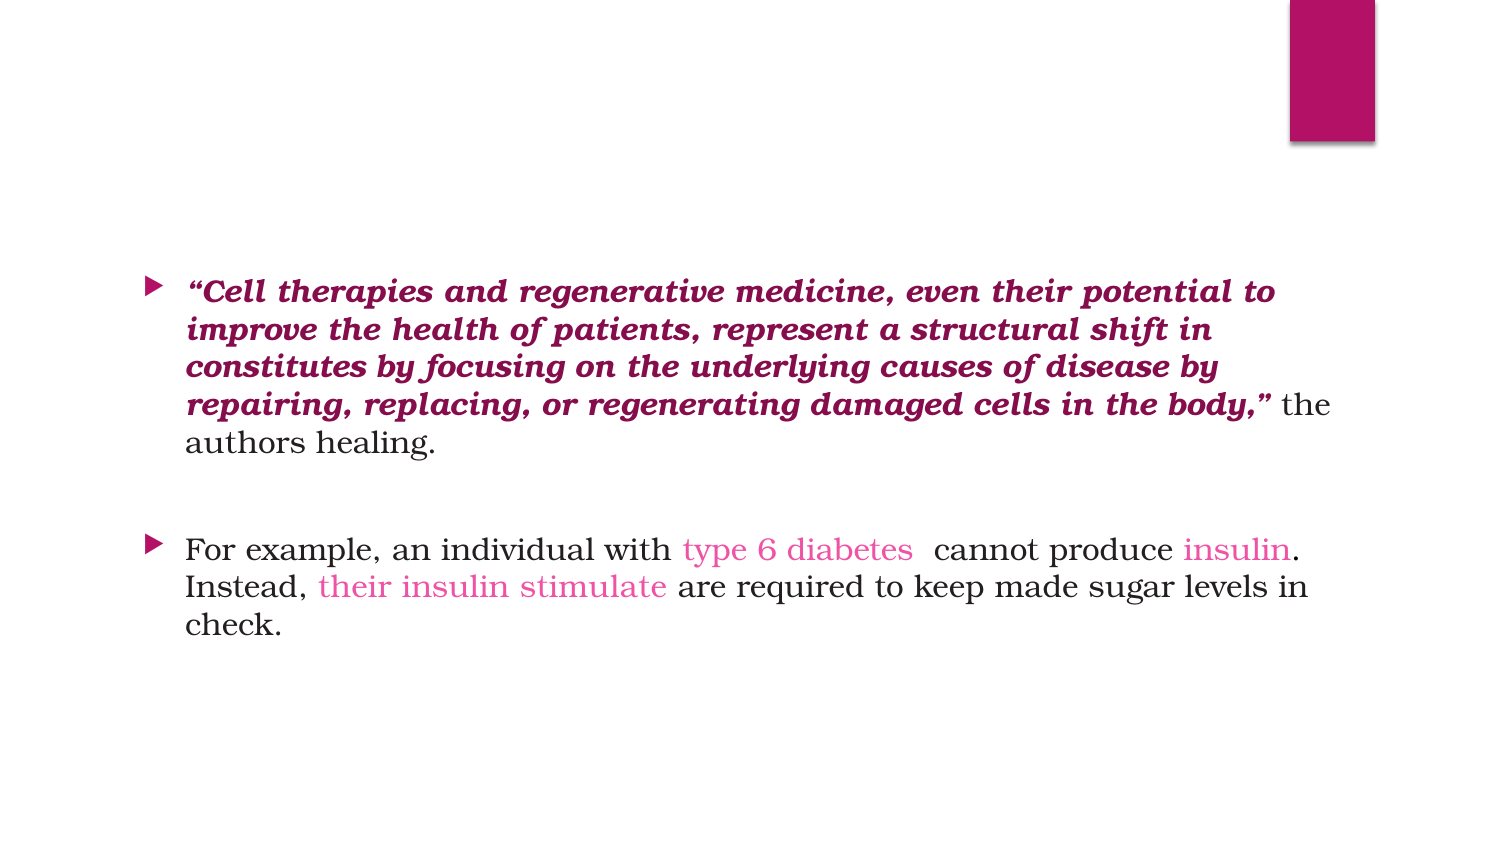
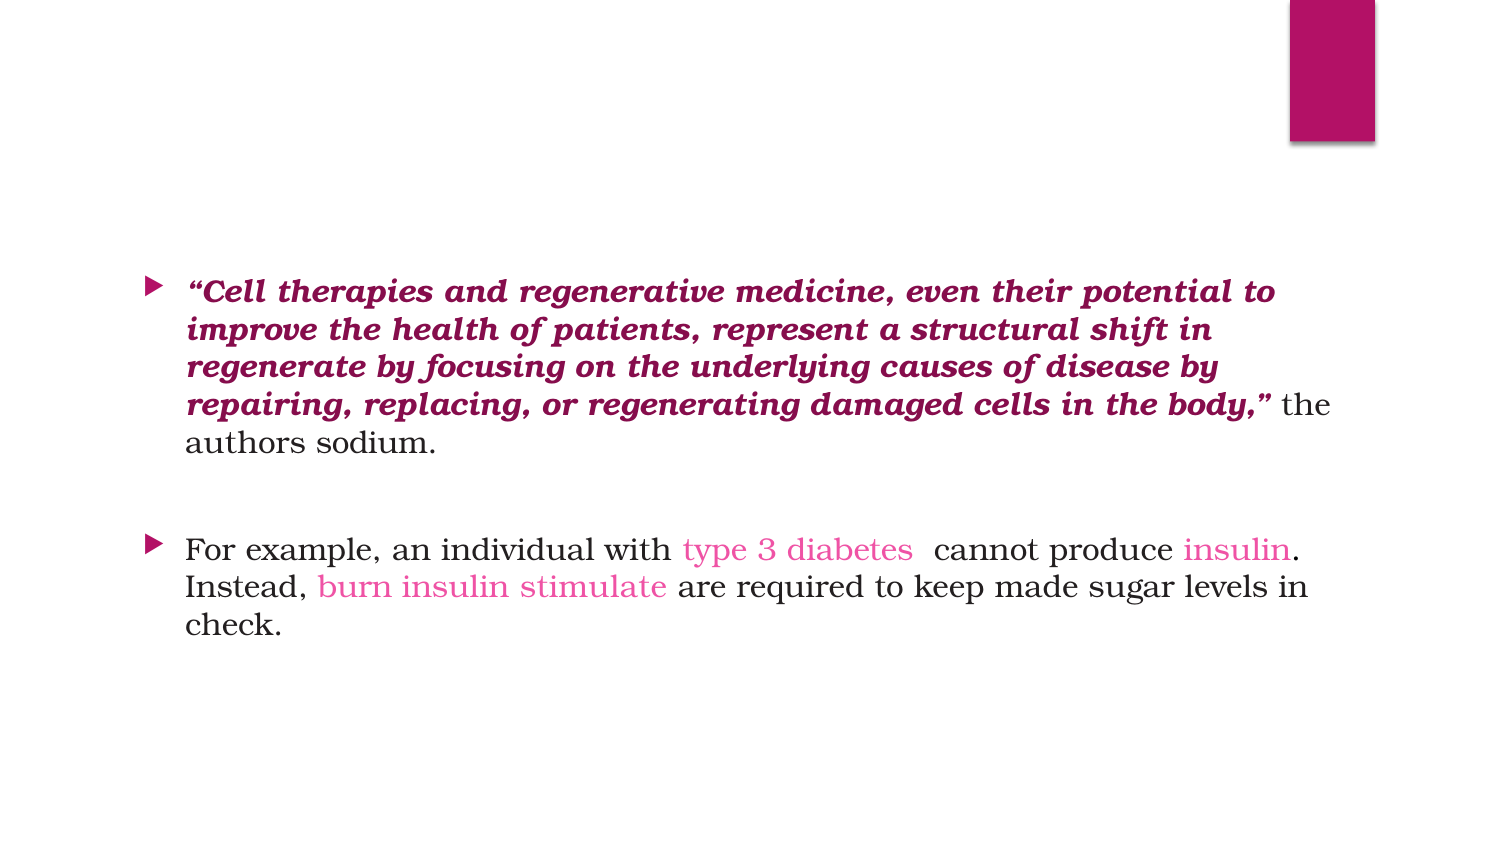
constitutes: constitutes -> regenerate (275, 367)
healing: healing -> sodium (377, 443)
6: 6 -> 3 (767, 550)
Instead their: their -> burn (355, 587)
